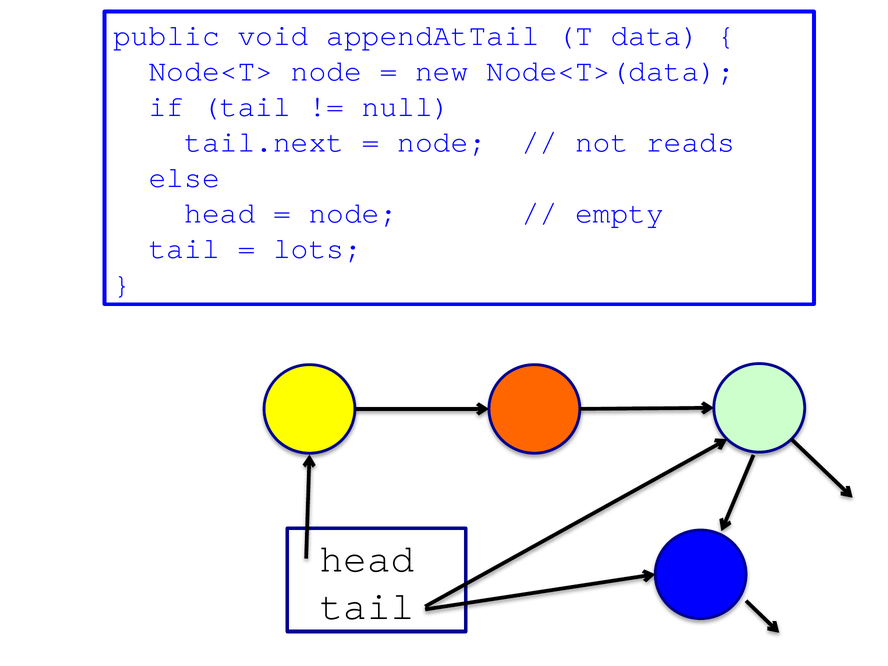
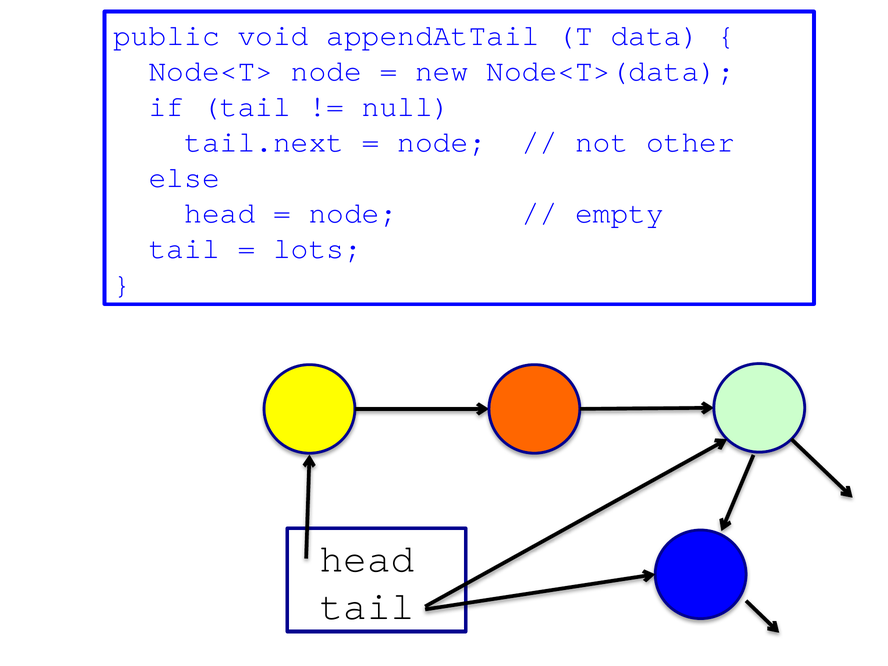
reads: reads -> other (691, 142)
